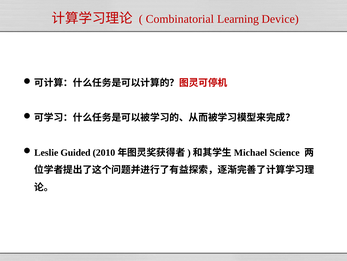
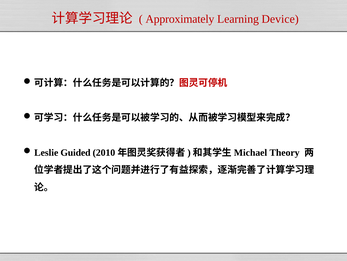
Combinatorial: Combinatorial -> Approximately (180, 19)
Science: Science -> Theory (285, 152)
